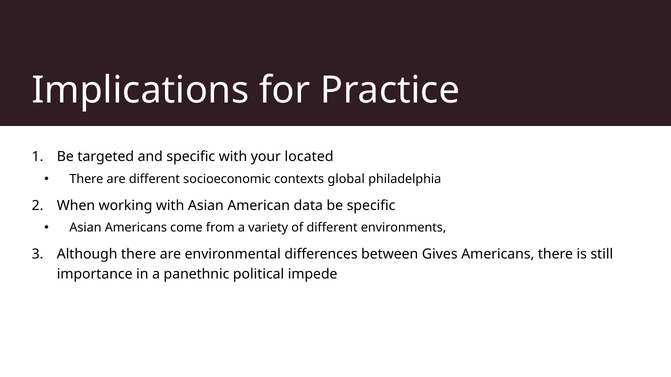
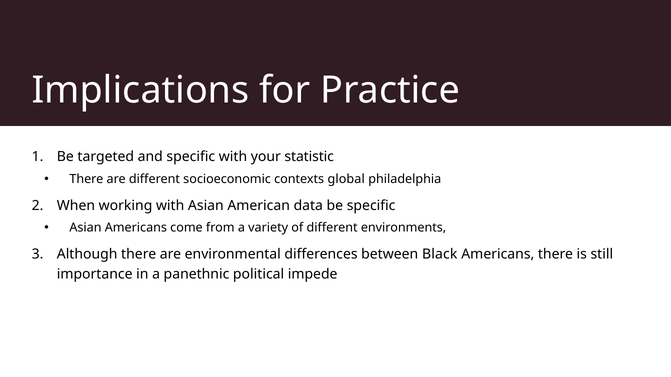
located: located -> statistic (309, 157)
Gives: Gives -> Black (440, 254)
